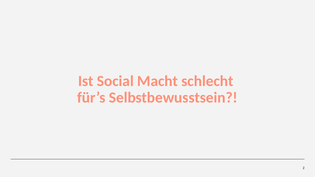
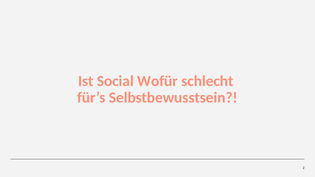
Macht: Macht -> Wofür (158, 81)
